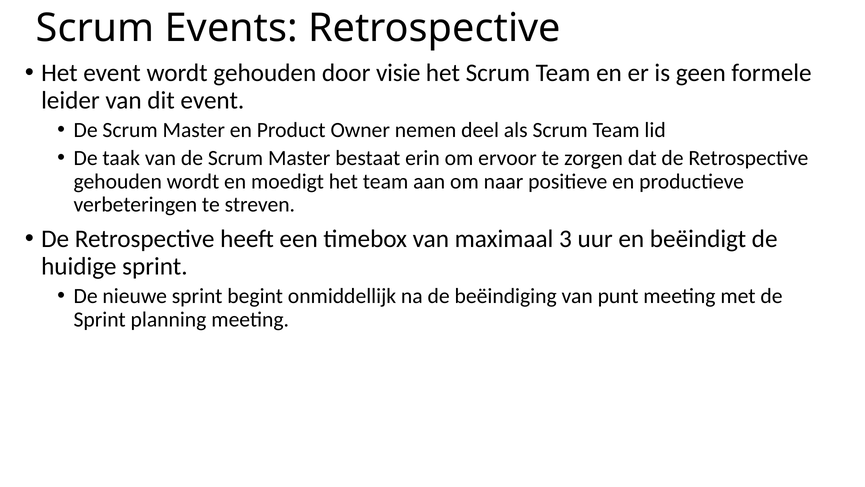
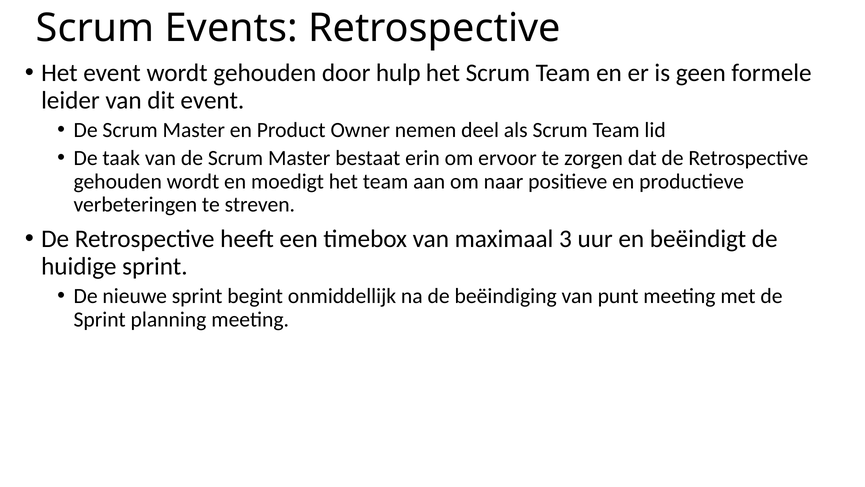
visie: visie -> hulp (398, 73)
